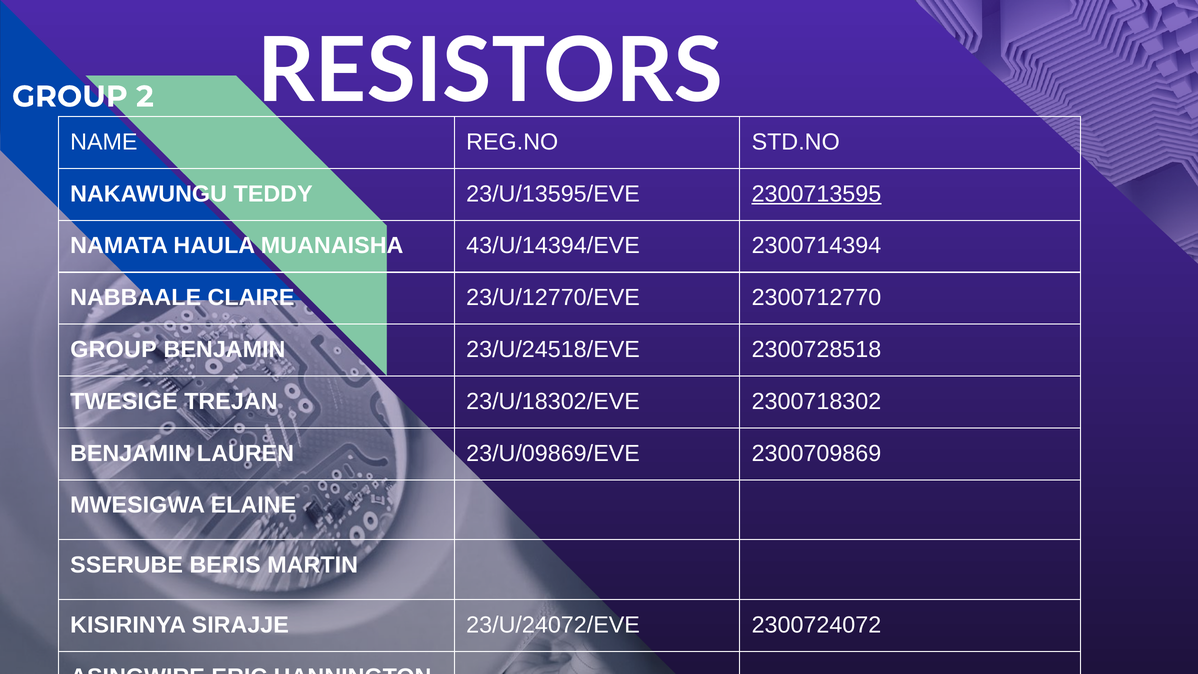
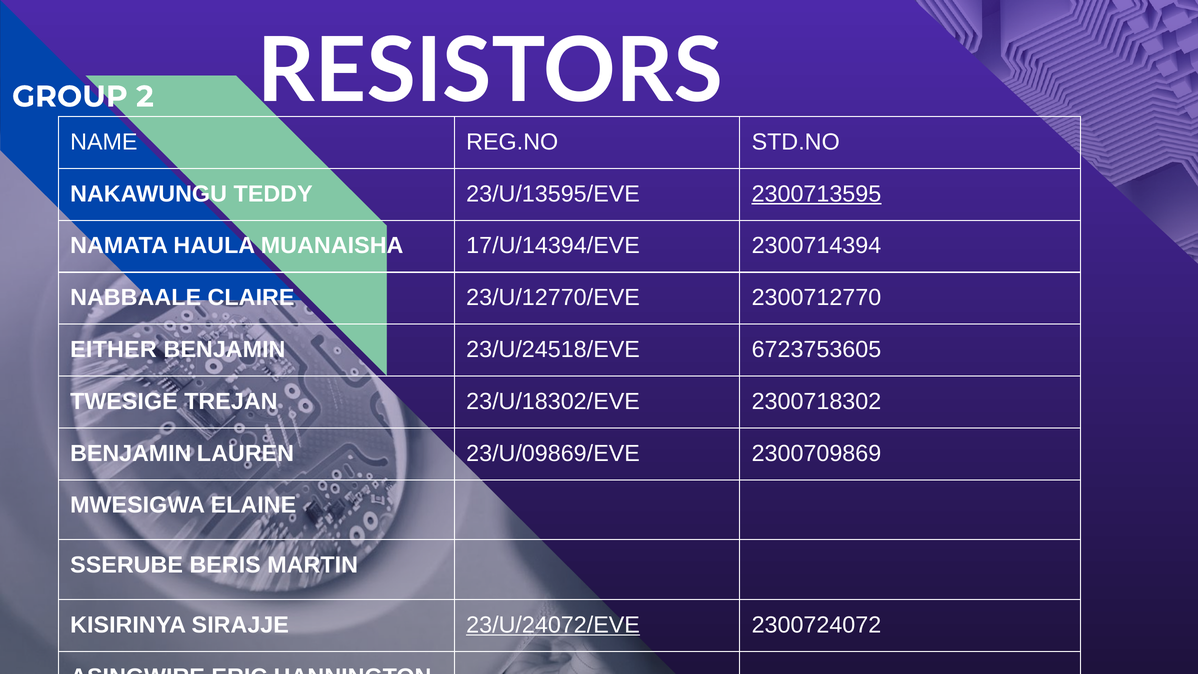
43/U/14394/EVE: 43/U/14394/EVE -> 17/U/14394/EVE (553, 246)
GROUP: GROUP -> EITHER (113, 349)
2300728518: 2300728518 -> 6723753605 (816, 349)
23/U/24072/EVE underline: none -> present (553, 625)
